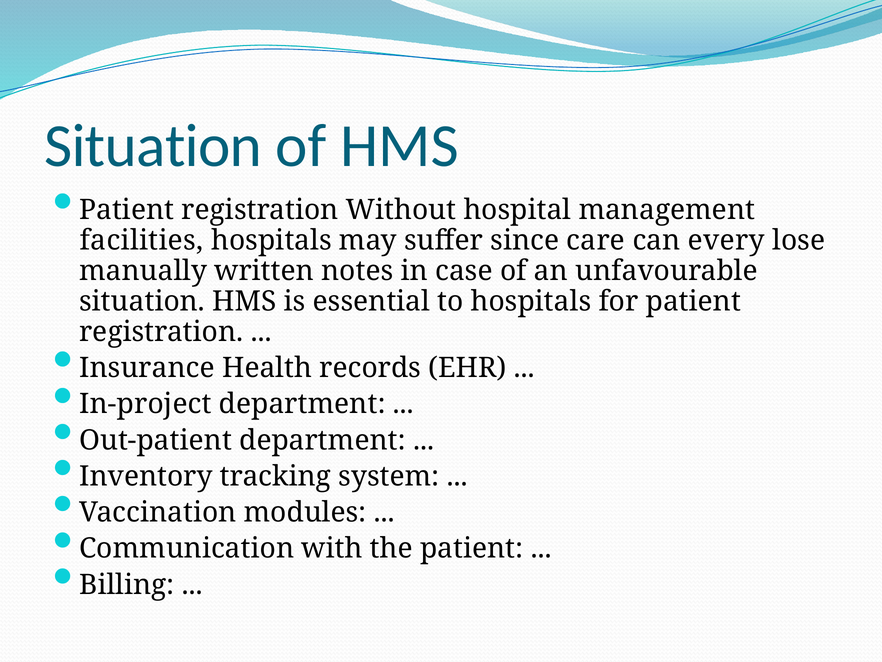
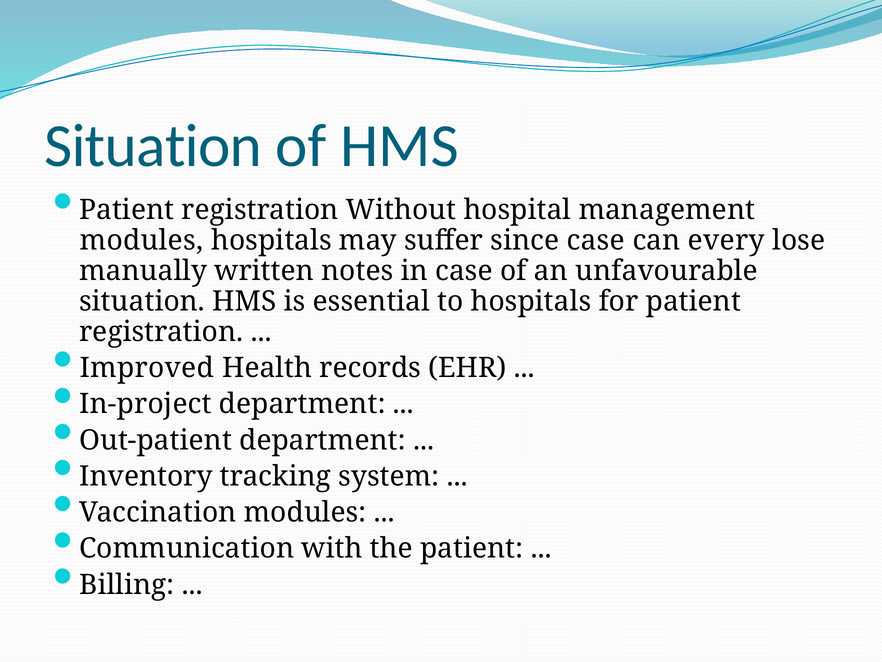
facilities: facilities -> modules (141, 240)
since care: care -> case (596, 240)
Insurance: Insurance -> Improved (147, 368)
